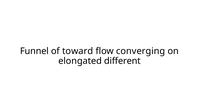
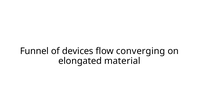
toward: toward -> devices (78, 51)
different: different -> material (122, 61)
